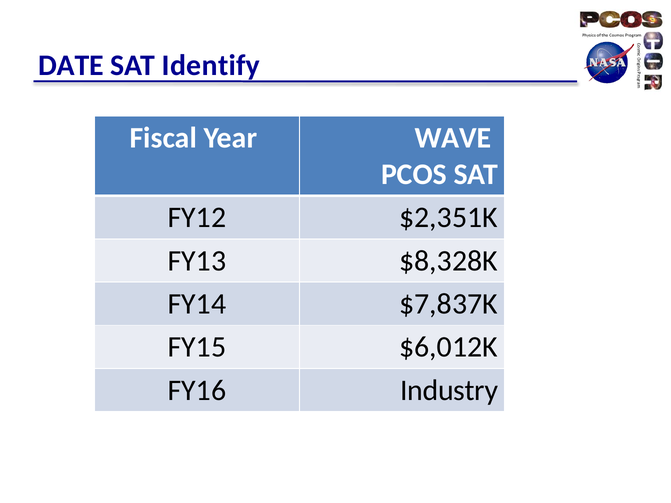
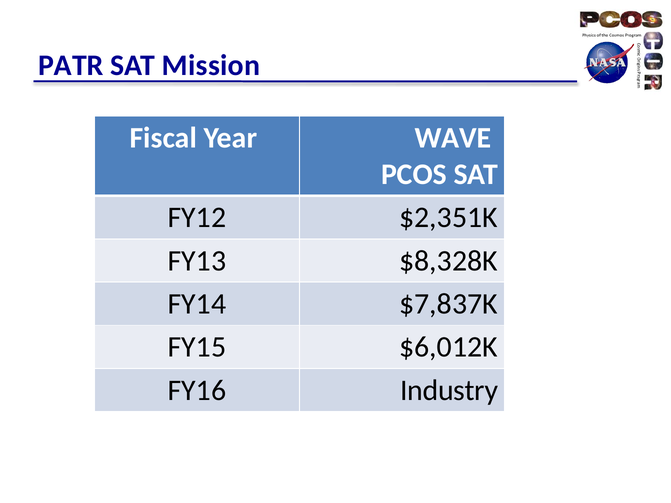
DATE: DATE -> PATR (71, 66)
Identify: Identify -> Mission (211, 66)
